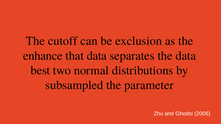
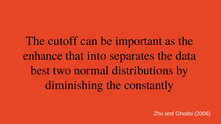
exclusion: exclusion -> important (139, 41)
that data: data -> into (97, 56)
subsampled: subsampled -> diminishing (74, 85)
parameter: parameter -> constantly (149, 85)
